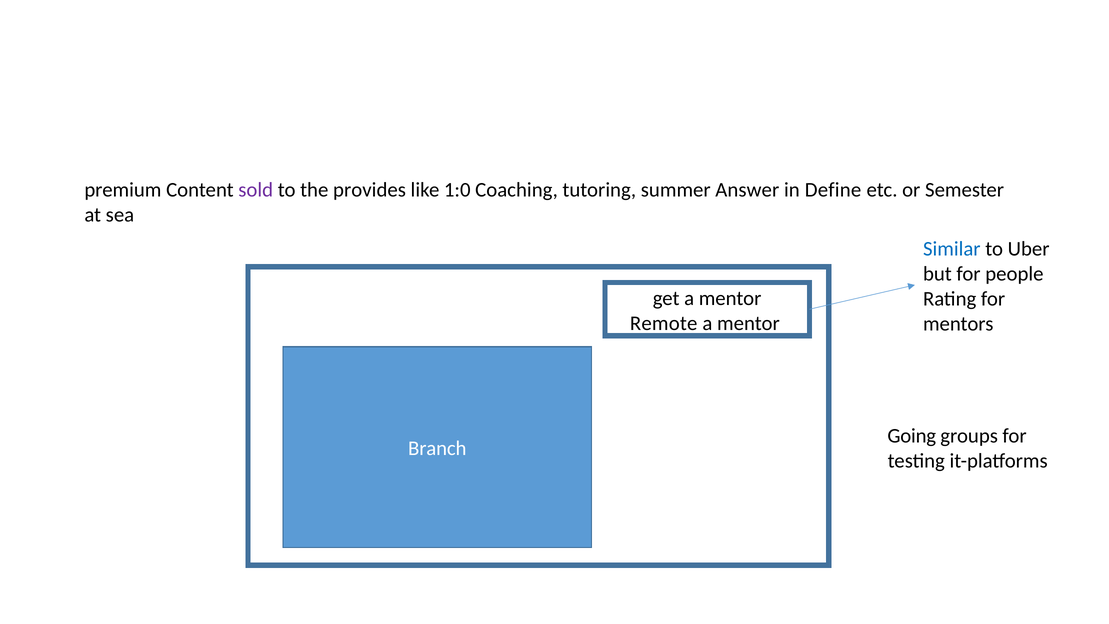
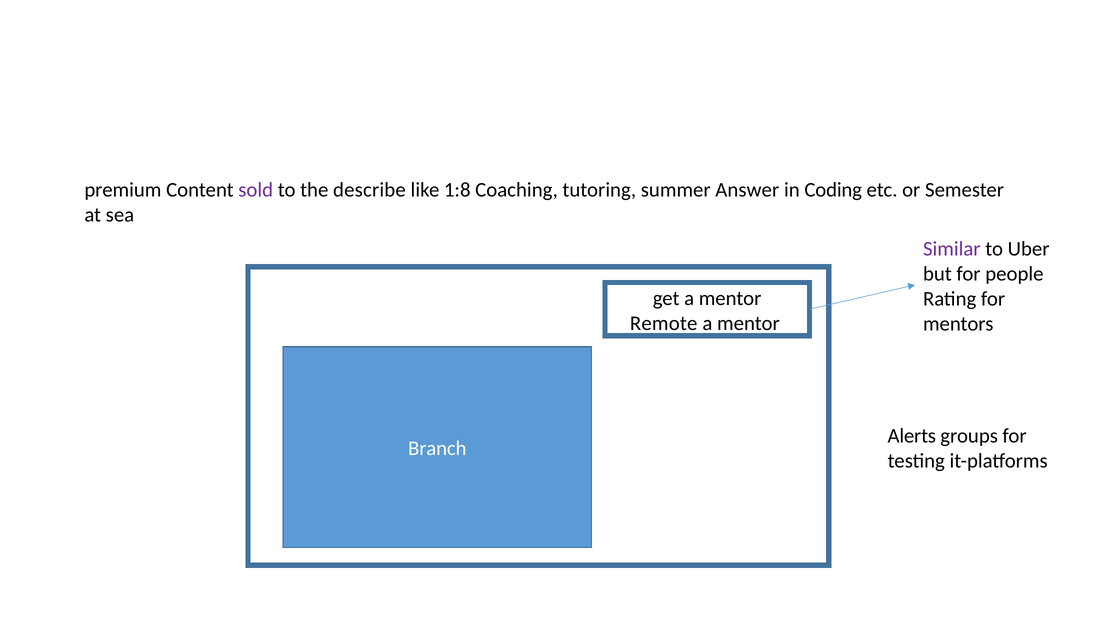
provides: provides -> describe (369, 190)
1:0: 1:0 -> 1:8 (457, 190)
Define: Define -> Coding (833, 190)
Similar colour: blue -> purple (952, 249)
Going: Going -> Alerts (912, 436)
